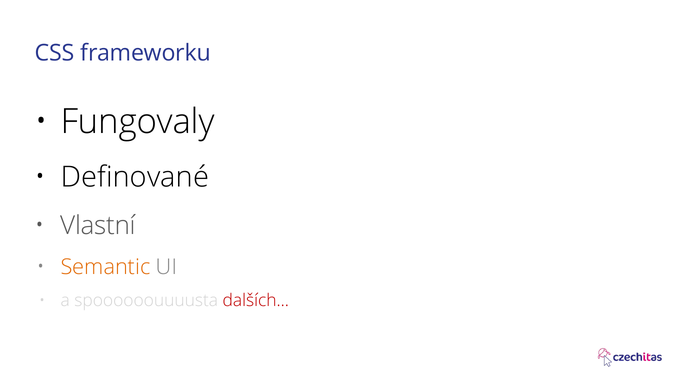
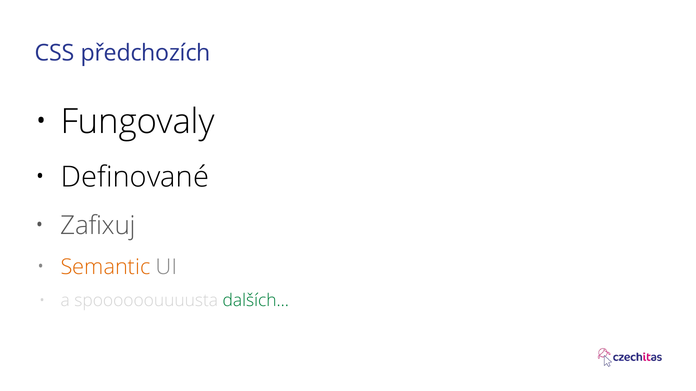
frameworku: frameworku -> předchozích (146, 53)
Vlastní: Vlastní -> Zafixuj (98, 226)
dalších colour: red -> green (256, 301)
